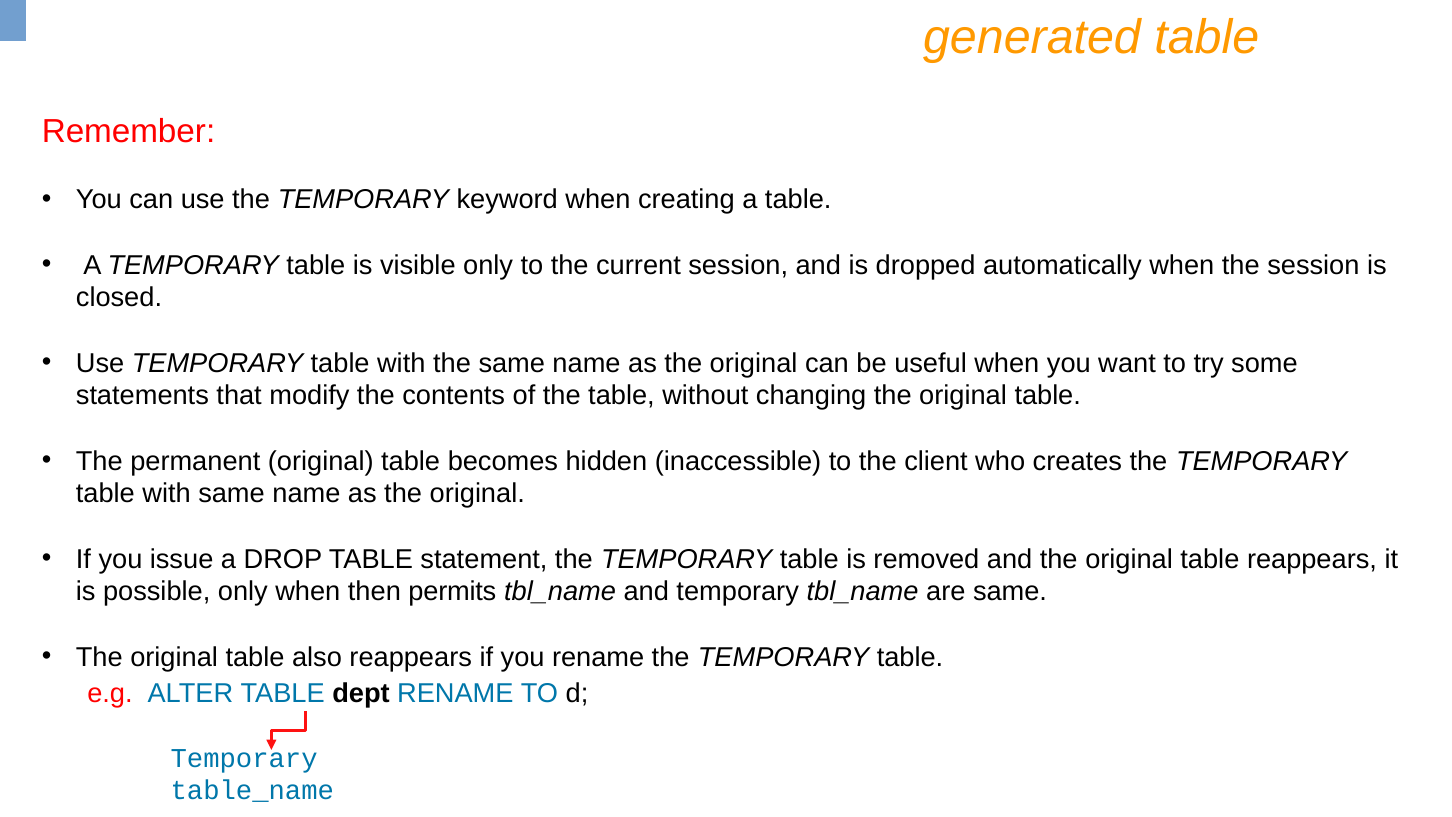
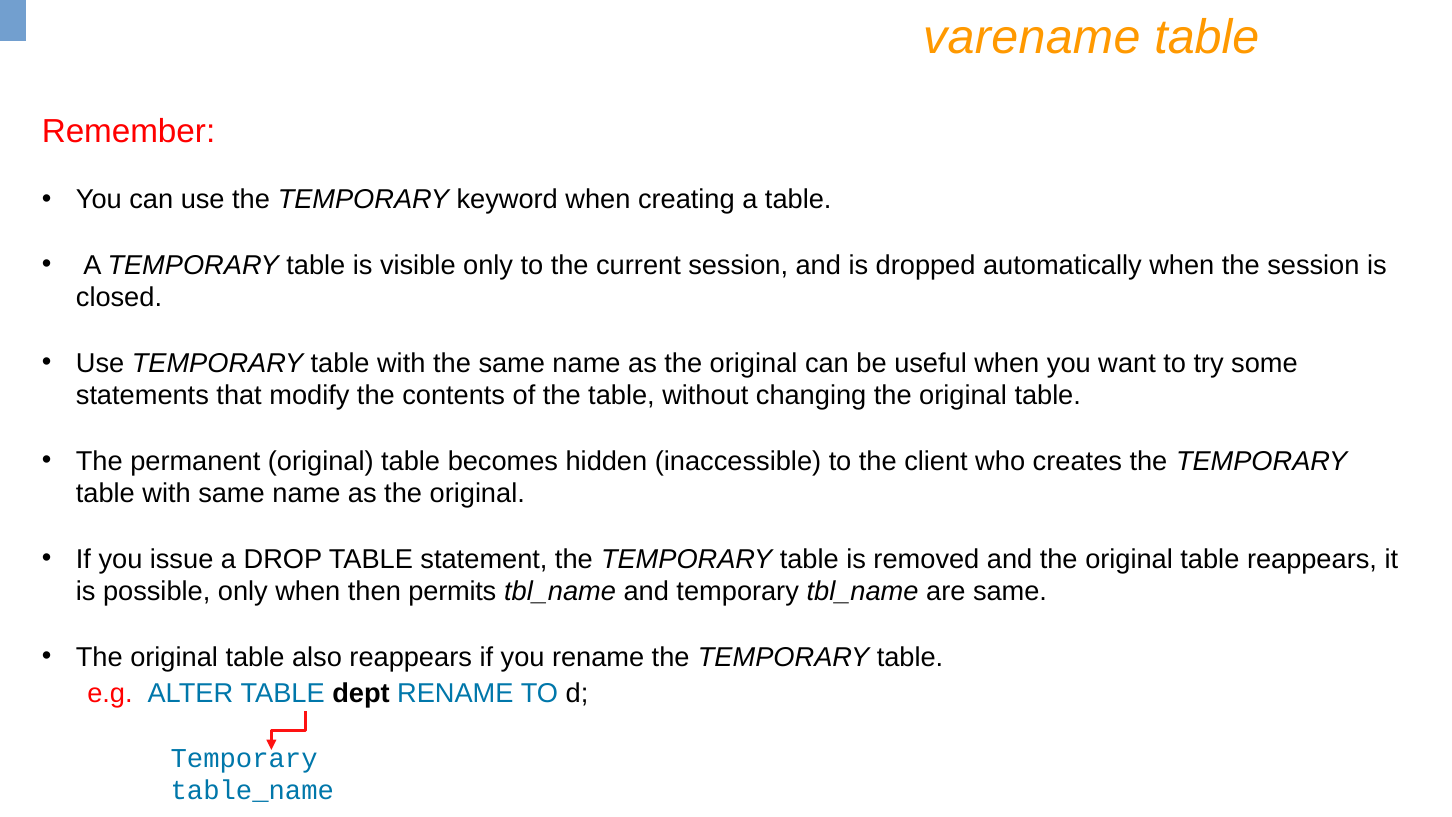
generated: generated -> varename (1032, 38)
